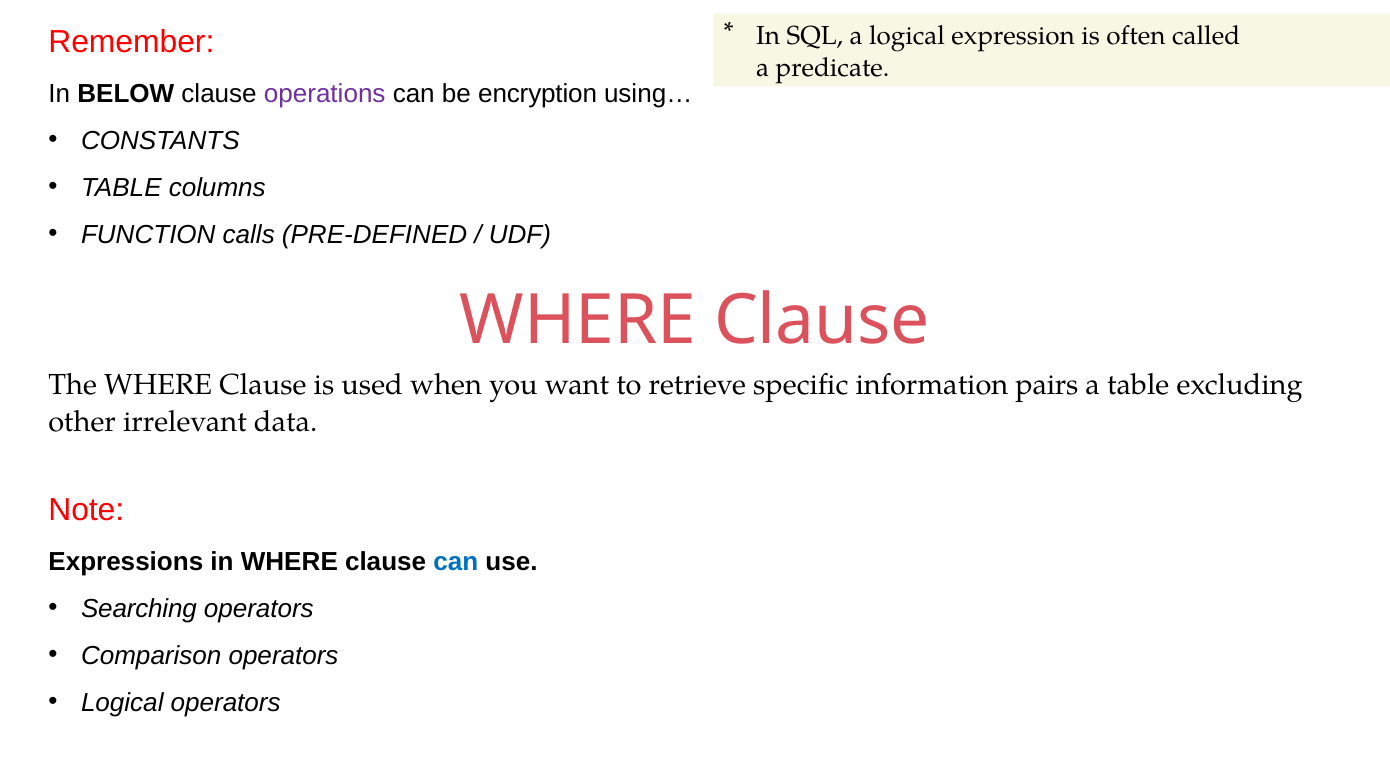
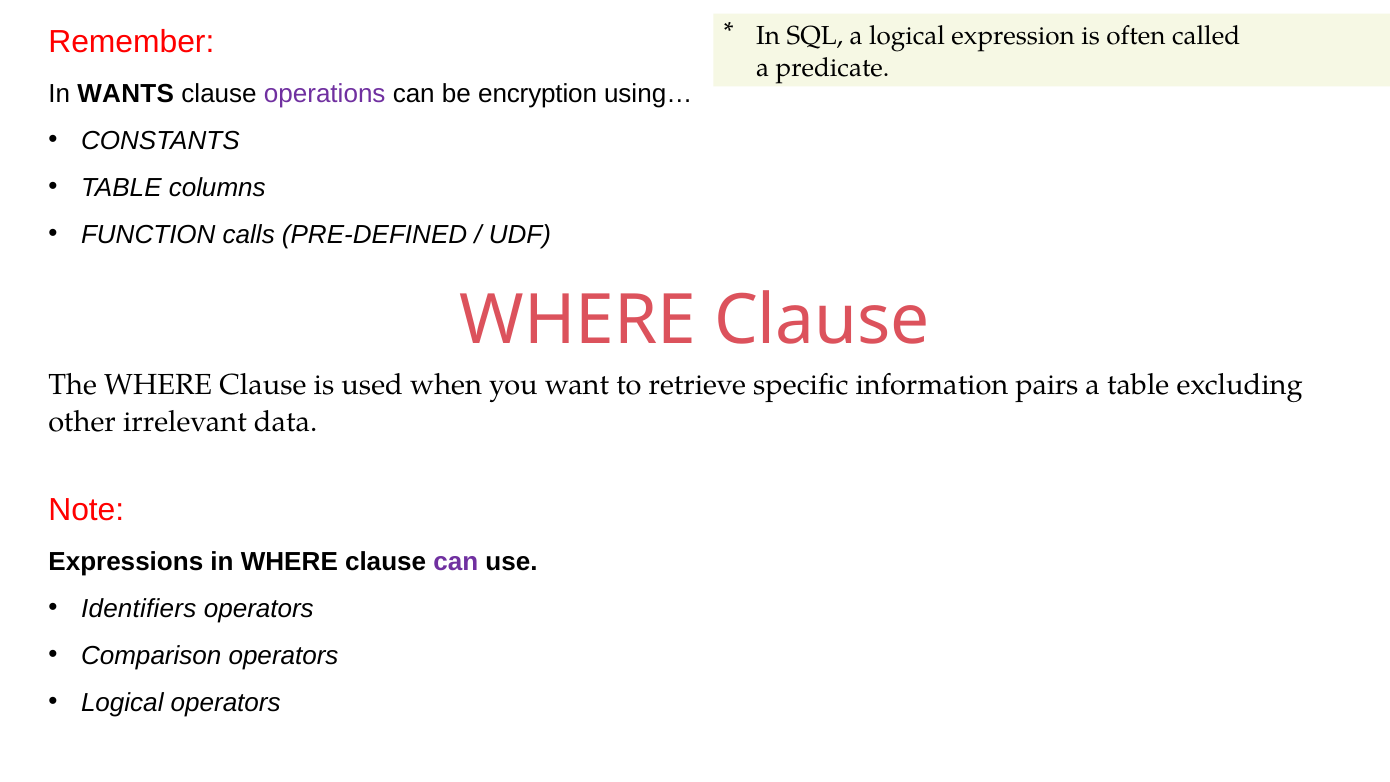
BELOW: BELOW -> WANTS (126, 94)
can colour: blue -> purple (456, 562)
Searching: Searching -> Identifiers (139, 609)
